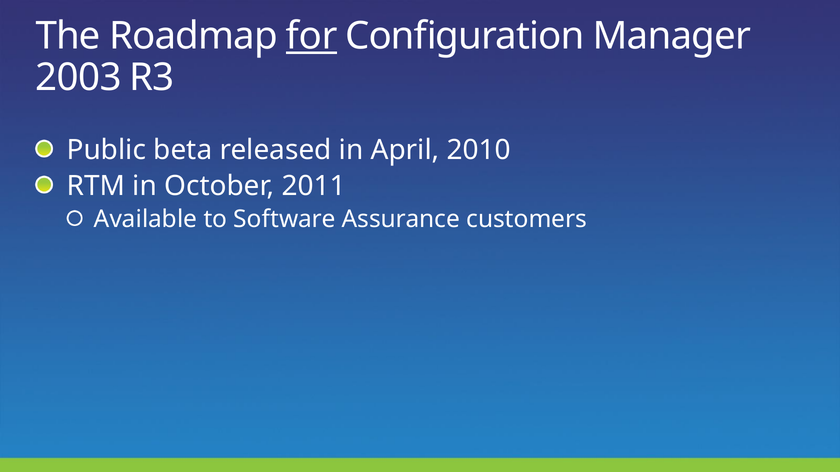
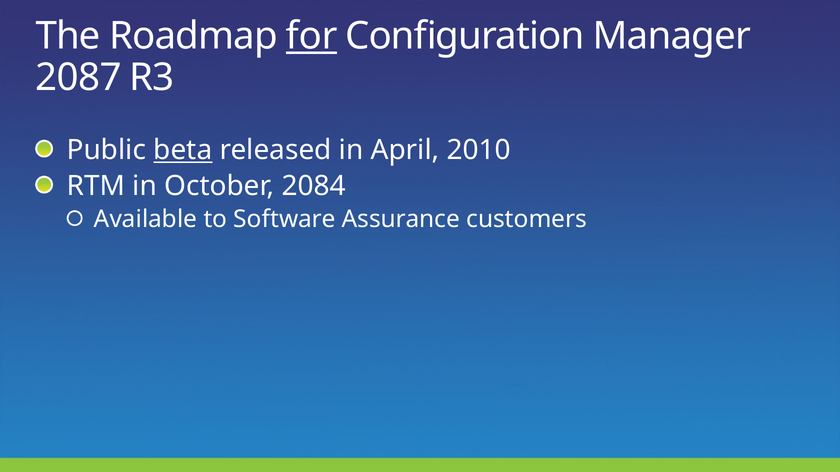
2003: 2003 -> 2087 (78, 78)
beta underline: none -> present (183, 150)
2011: 2011 -> 2084 (314, 186)
